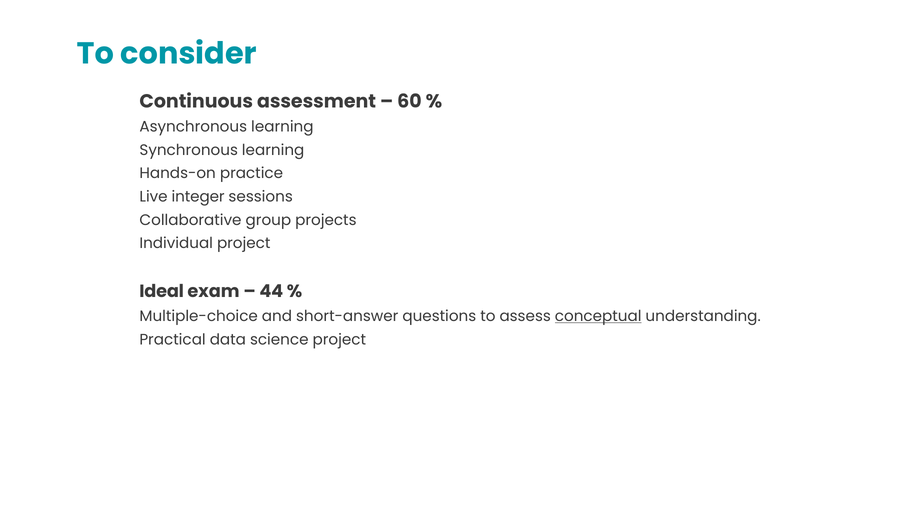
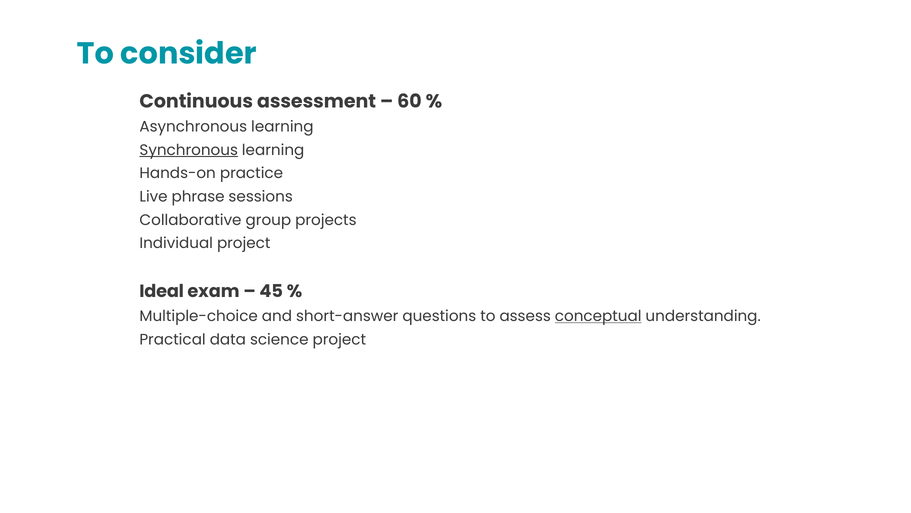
Synchronous underline: none -> present (189, 150)
integer: integer -> phrase (198, 196)
44: 44 -> 45 (271, 291)
